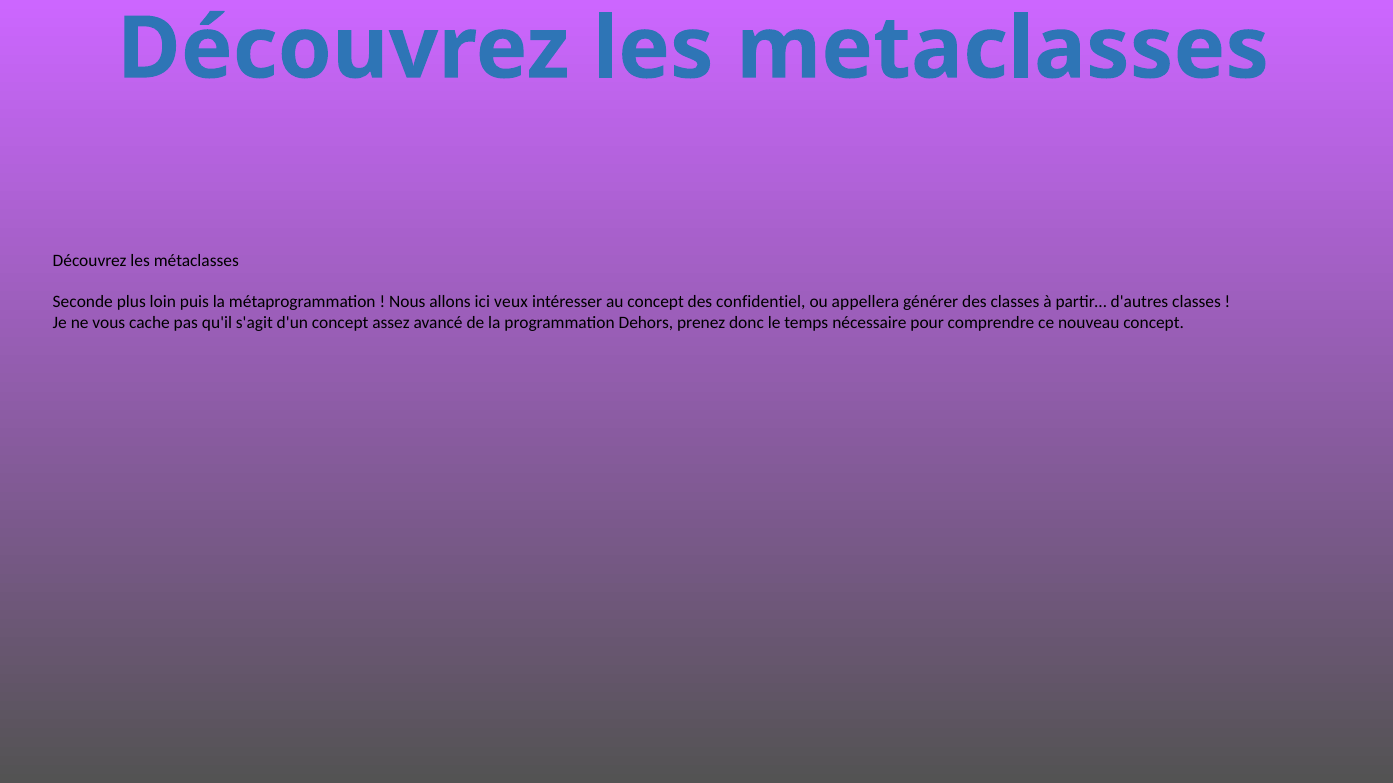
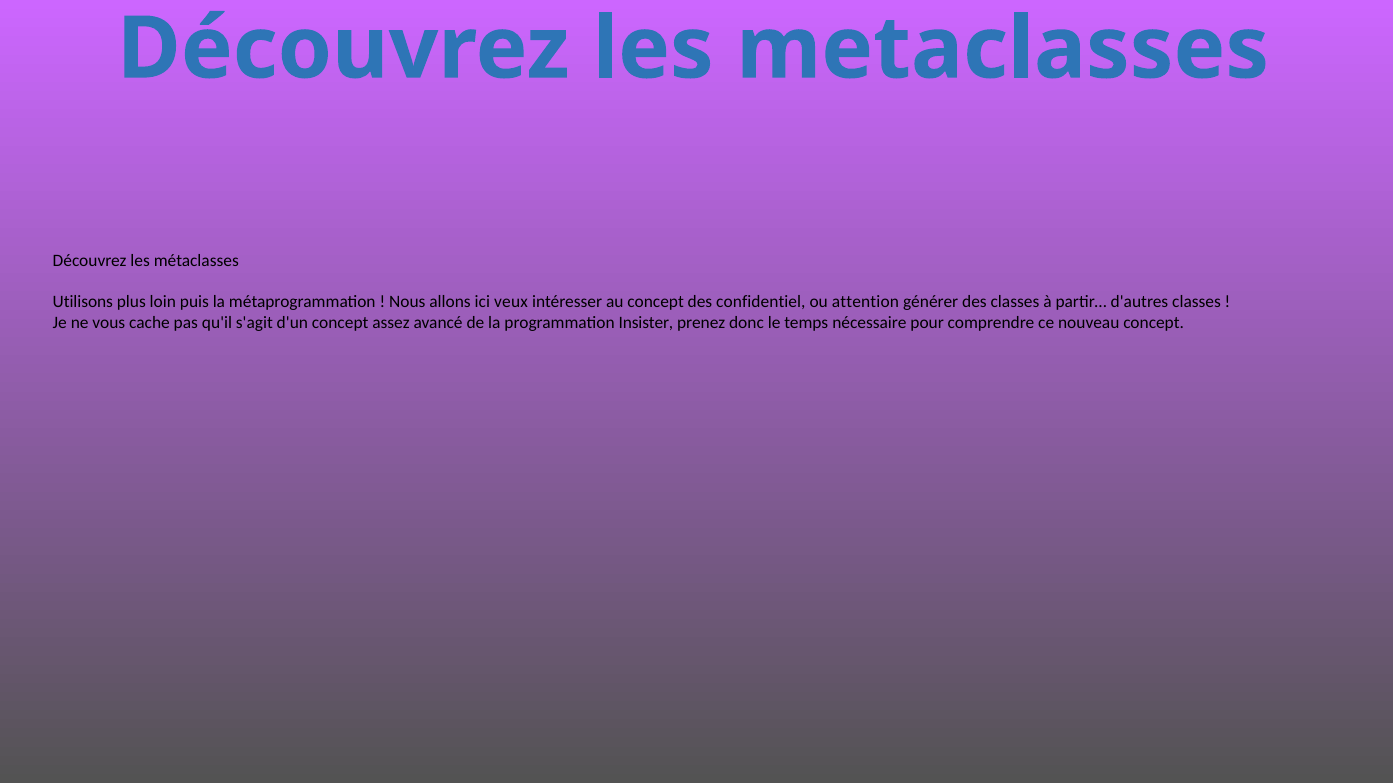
Seconde: Seconde -> Utilisons (83, 302)
appellera: appellera -> attention (865, 302)
Dehors: Dehors -> Insister (646, 323)
